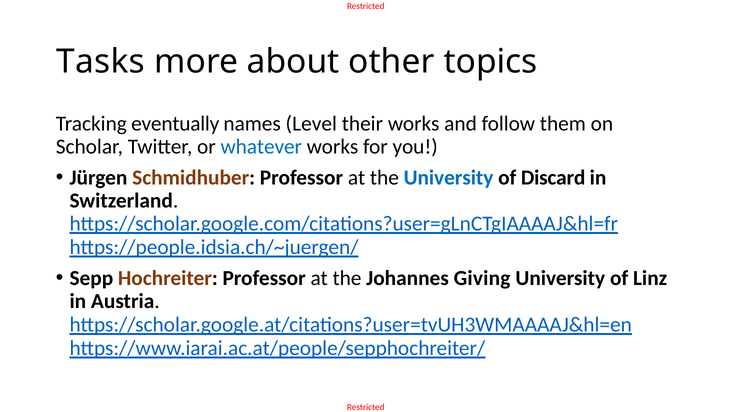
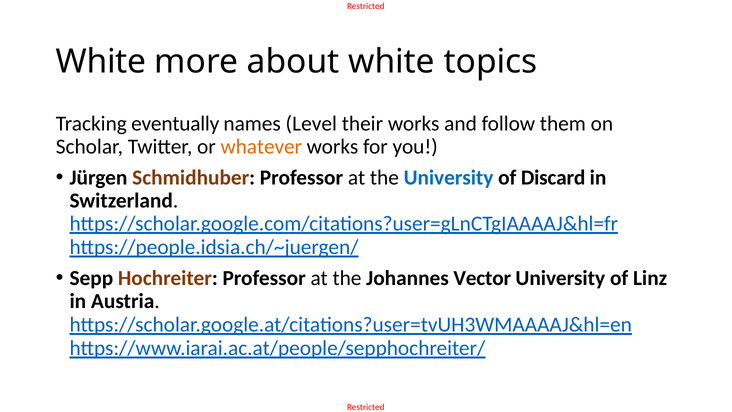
Tasks: Tasks -> White (101, 61)
about other: other -> white (392, 61)
whatever colour: blue -> orange (261, 147)
Giving: Giving -> Vector (482, 278)
